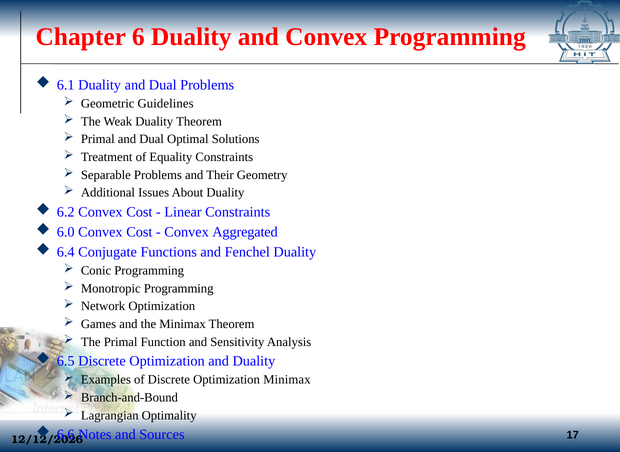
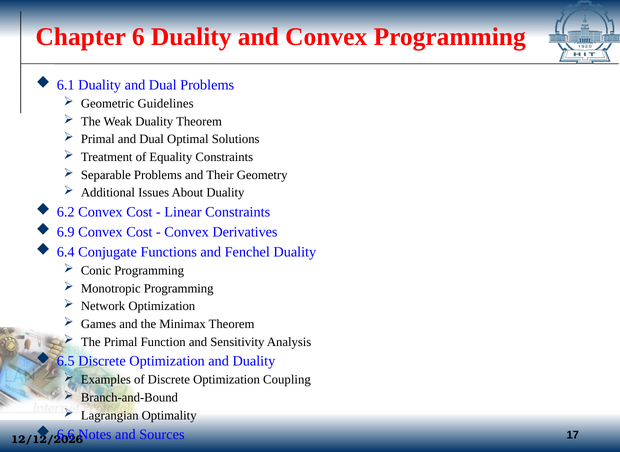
6.0: 6.0 -> 6.9 (66, 232)
Aggregated: Aggregated -> Derivatives (245, 232)
Optimization Minimax: Minimax -> Coupling (287, 380)
